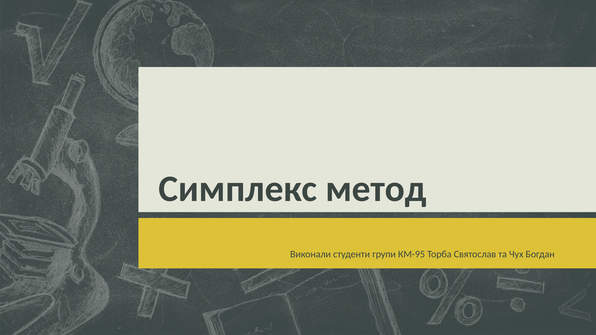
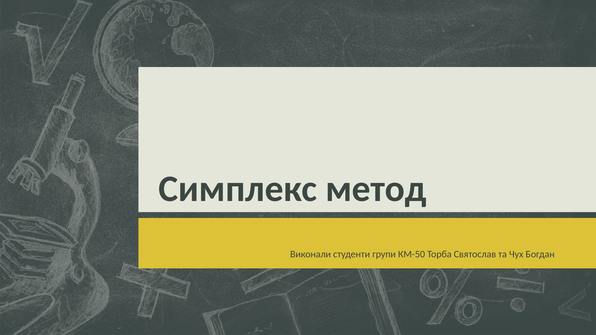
КМ-95: КМ-95 -> КМ-50 (412, 255)
